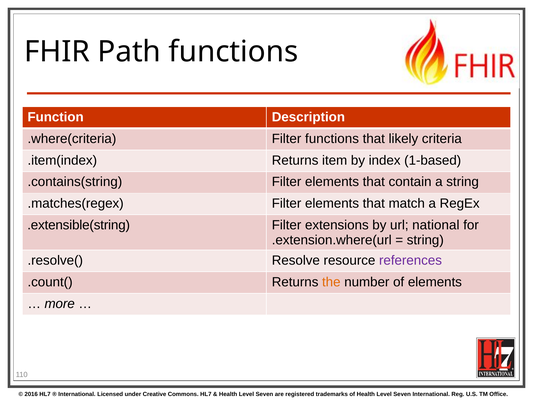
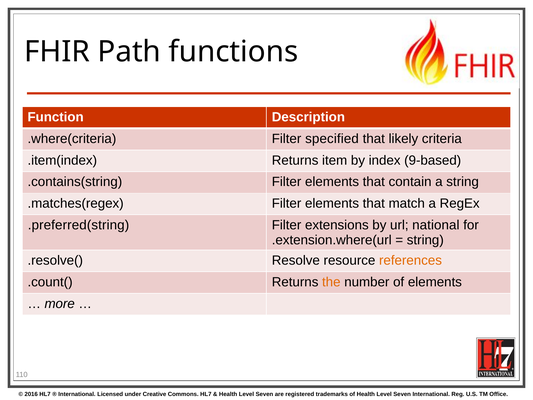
Filter functions: functions -> specified (332, 139)
1-based: 1-based -> 9-based (433, 160)
.extensible(string: .extensible(string -> .preferred(string (78, 225)
references colour: purple -> orange (410, 260)
